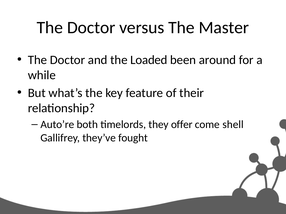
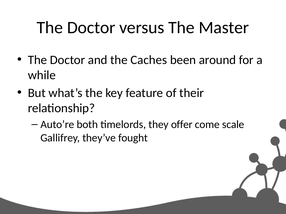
Loaded: Loaded -> Caches (149, 60)
shell: shell -> scale (233, 125)
